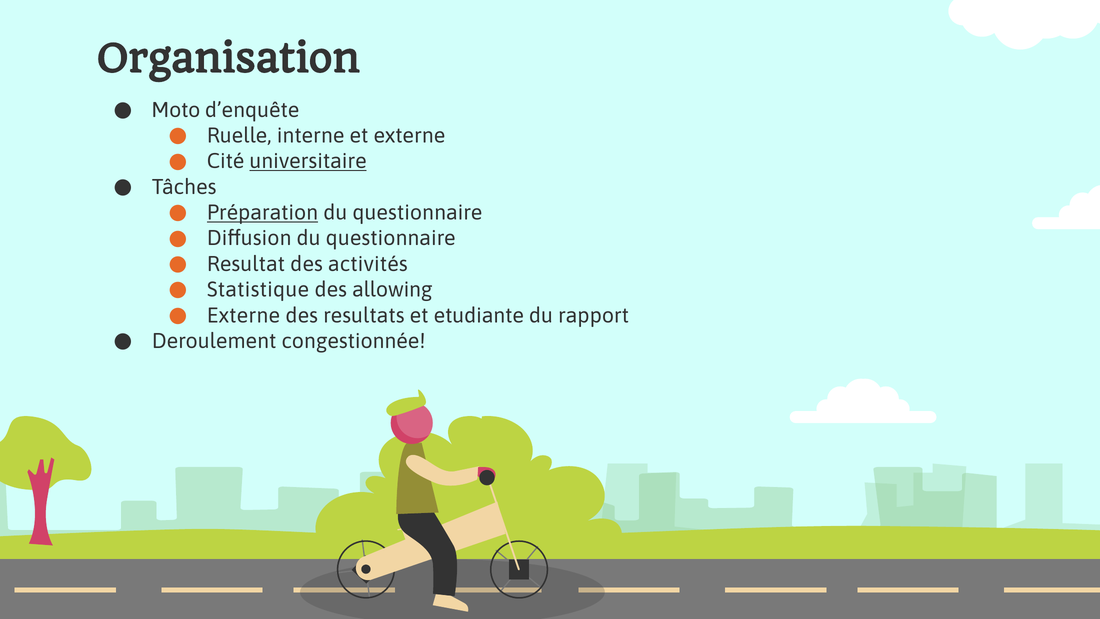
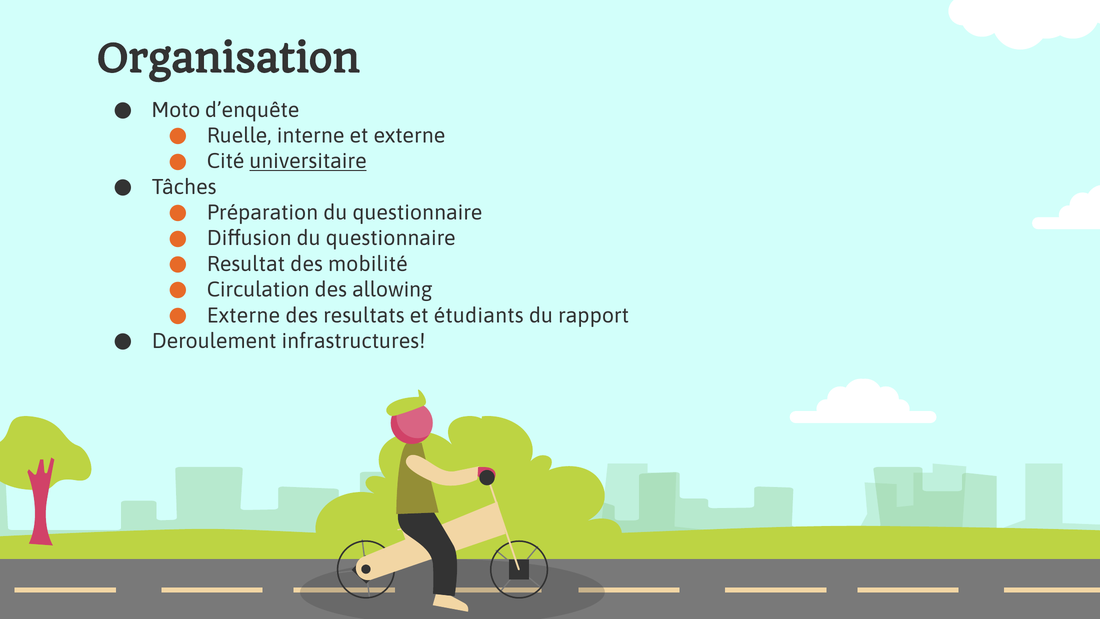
Préparation underline: present -> none (262, 213)
activités: activités -> mobilité (368, 264)
Statistique: Statistique -> Circulation (258, 290)
etudiante: etudiante -> étudiants (479, 315)
congestionnée: congestionnée -> infrastructures (354, 341)
